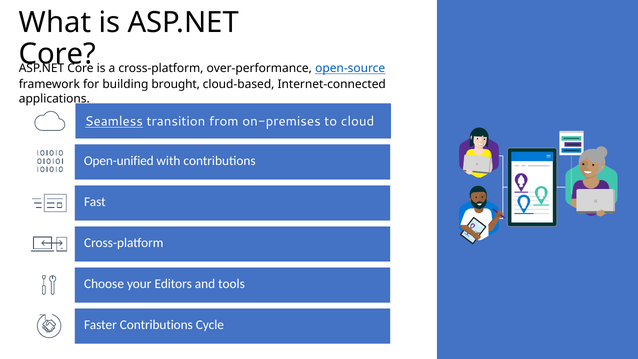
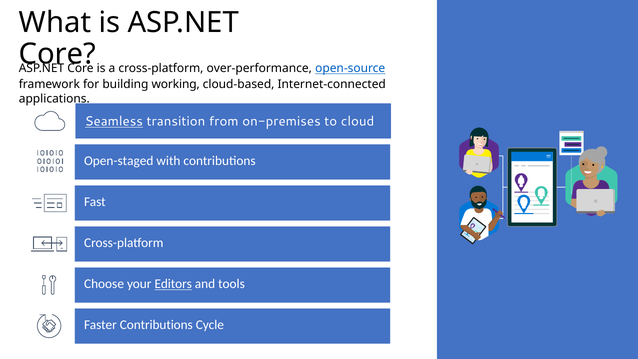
brought: brought -> working (176, 84)
Open-unified: Open-unified -> Open-staged (119, 161)
Editors underline: none -> present (173, 284)
